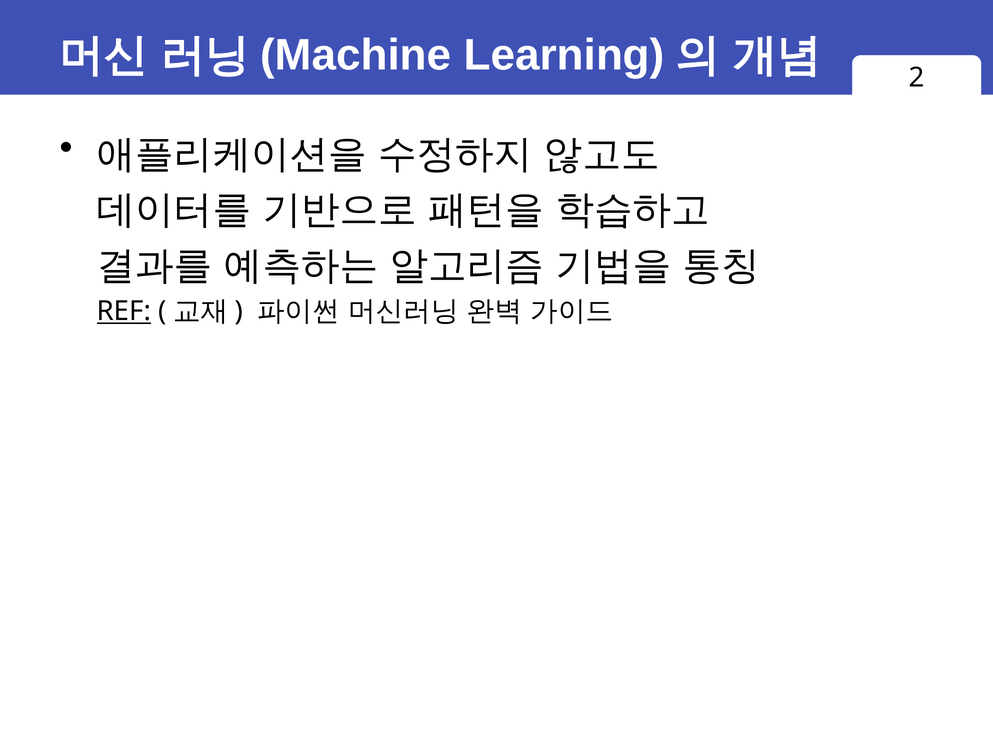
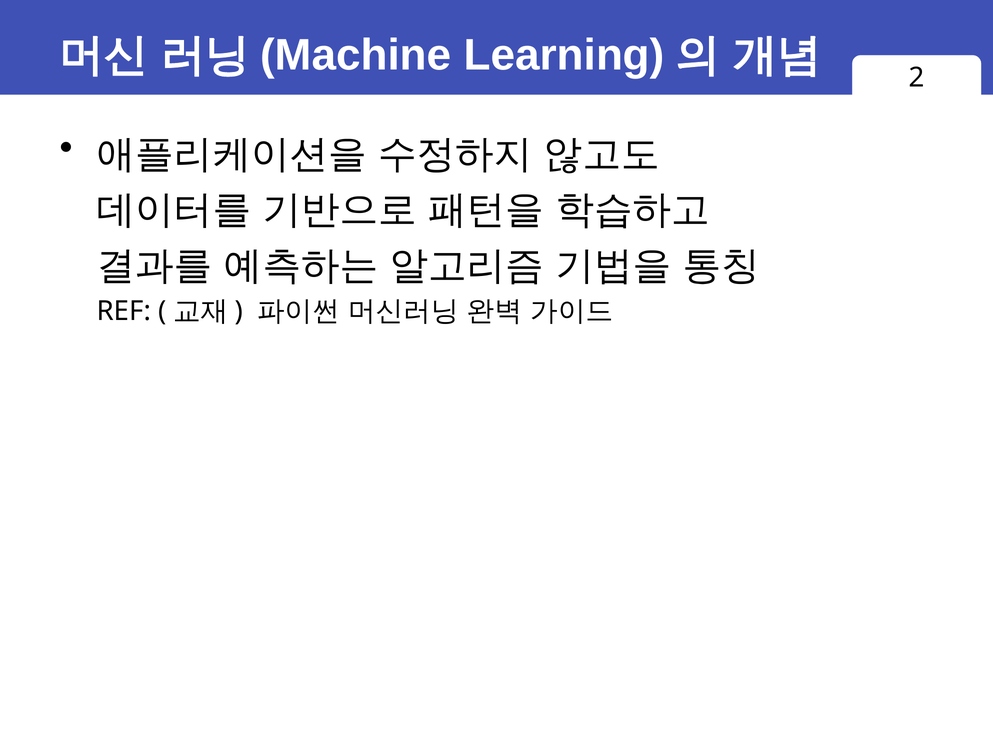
REF underline: present -> none (124, 311)
